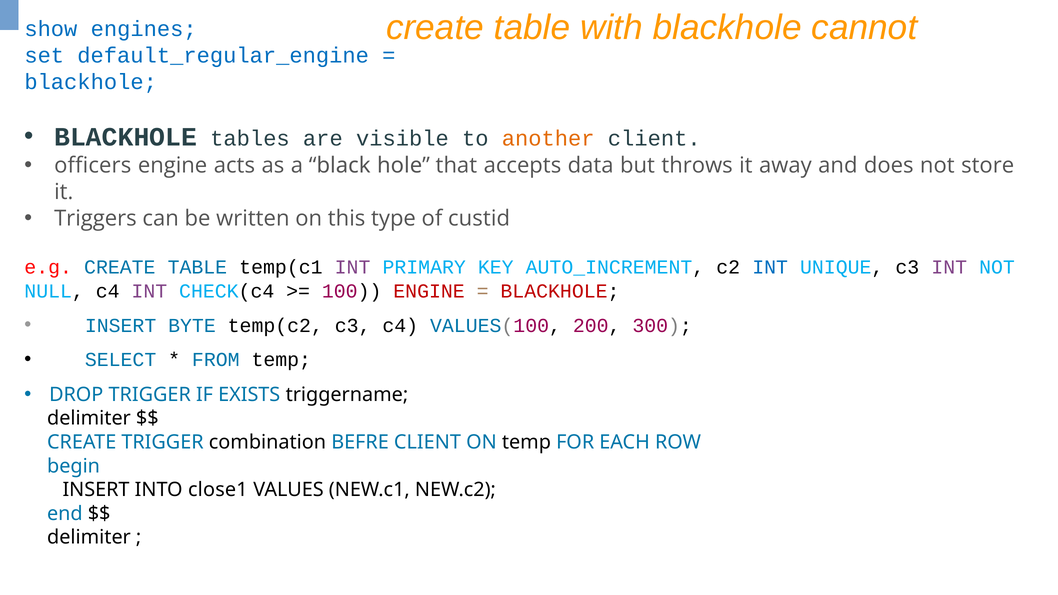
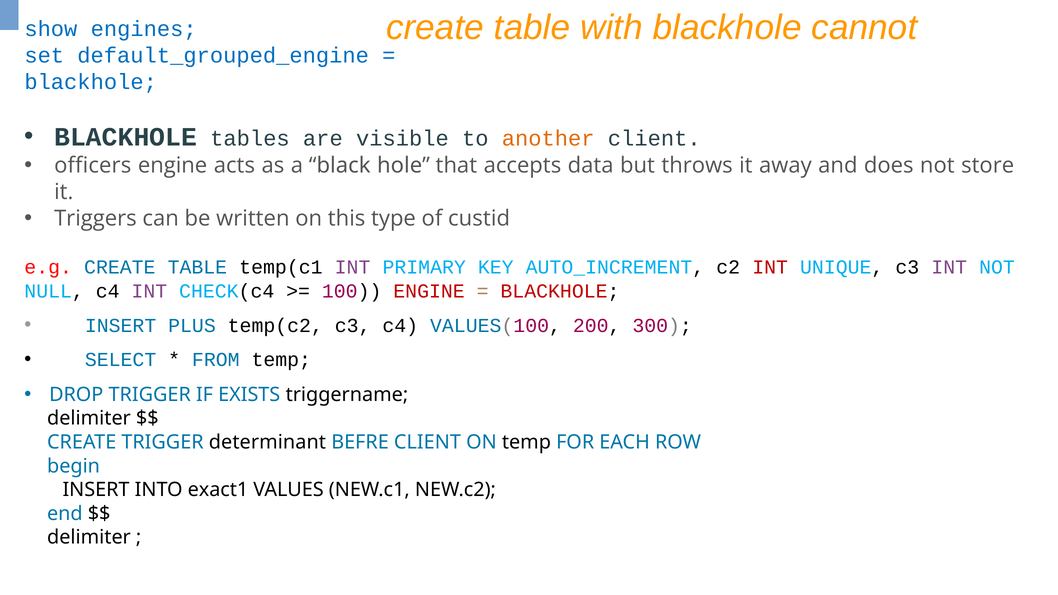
default_regular_engine: default_regular_engine -> default_grouped_engine (223, 55)
INT colour: blue -> red (770, 267)
BYTE: BYTE -> PLUS (192, 326)
combination: combination -> determinant (267, 442)
close1: close1 -> exact1 (218, 490)
